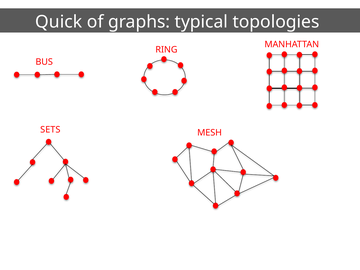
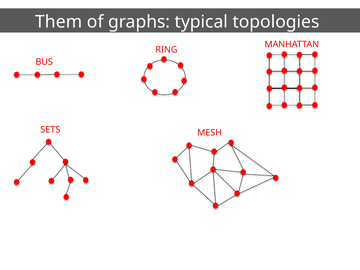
Quick: Quick -> Them (59, 22)
